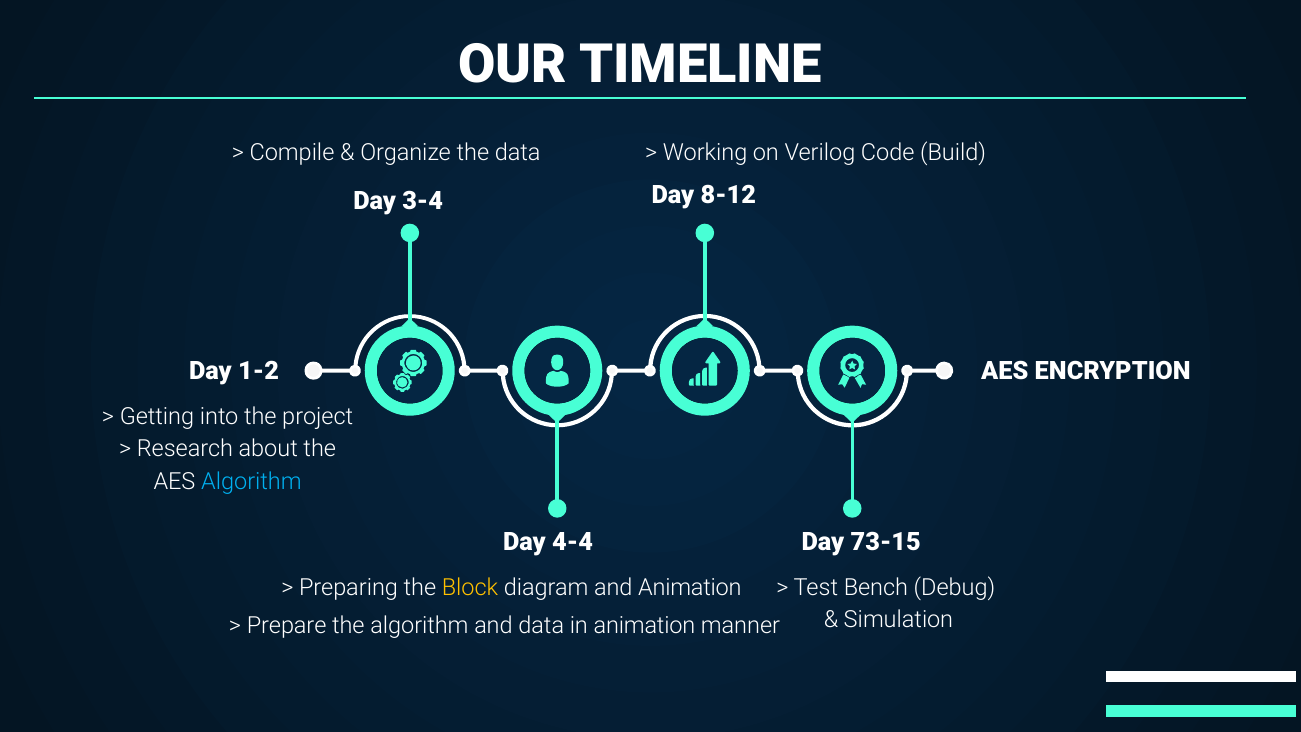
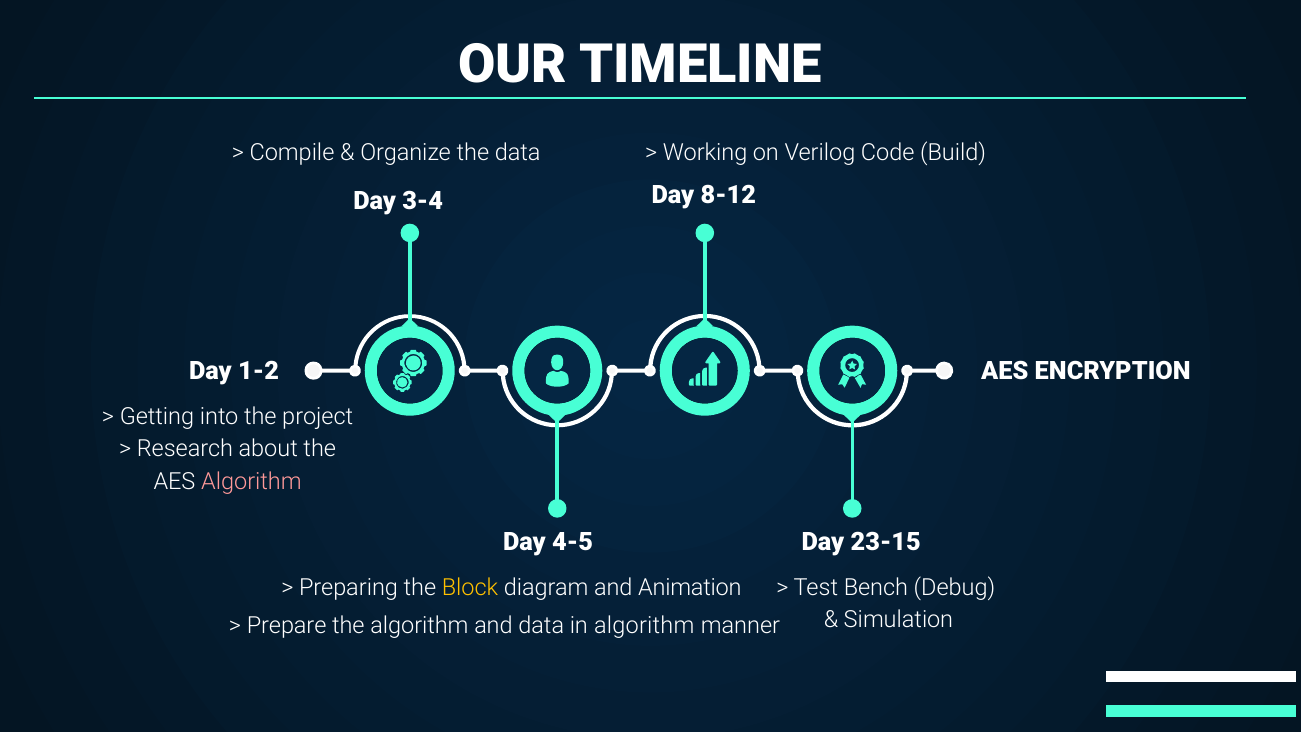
Algorithm colour: light blue -> pink (251, 481)
4-4: 4-4 -> 4-5 (573, 542)
73-15: 73-15 -> 23-15 (886, 542)
in animation: animation -> algorithm (644, 626)
